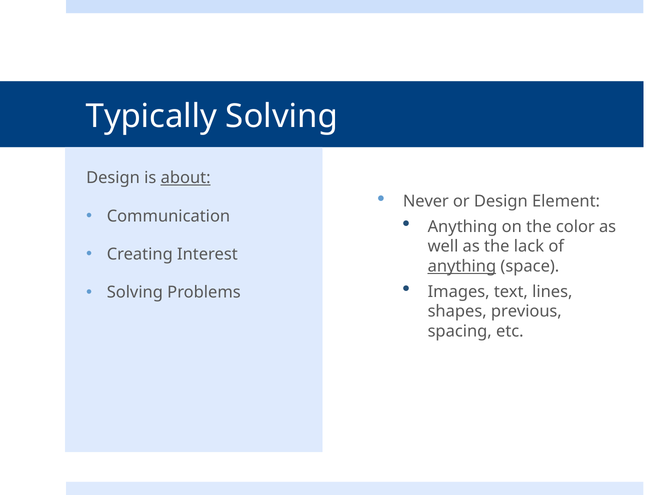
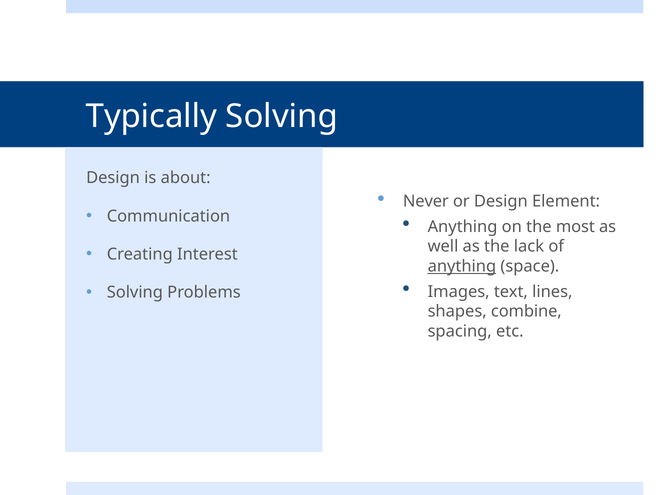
about underline: present -> none (186, 178)
color: color -> most (575, 227)
previous: previous -> combine (526, 311)
